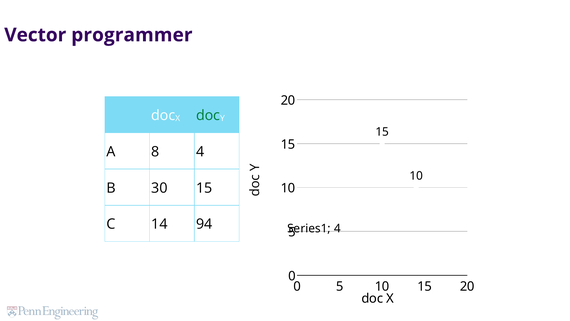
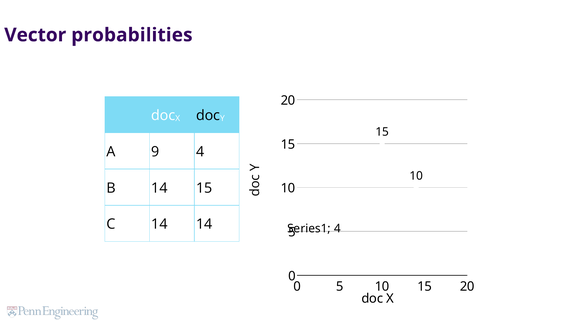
programmer: programmer -> probabilities (132, 35)
doc colour: green -> black (208, 115)
8: 8 -> 9 (155, 152)
B 30: 30 -> 14 (159, 188)
14 94: 94 -> 14 (204, 224)
